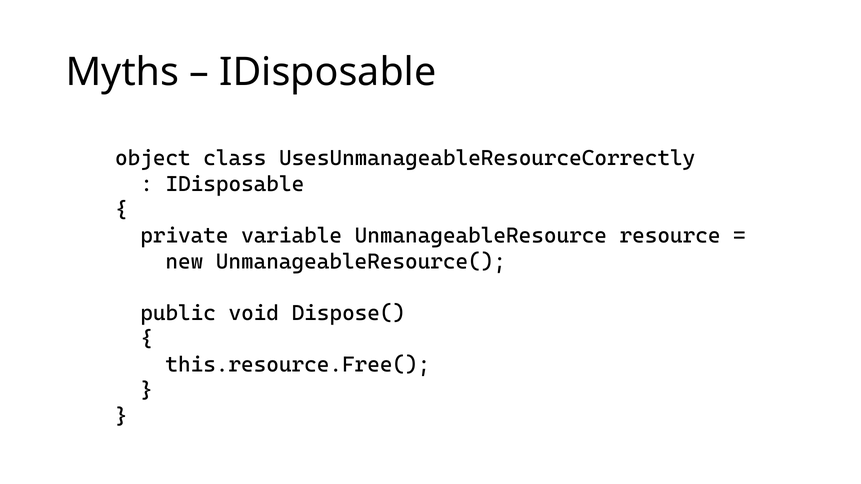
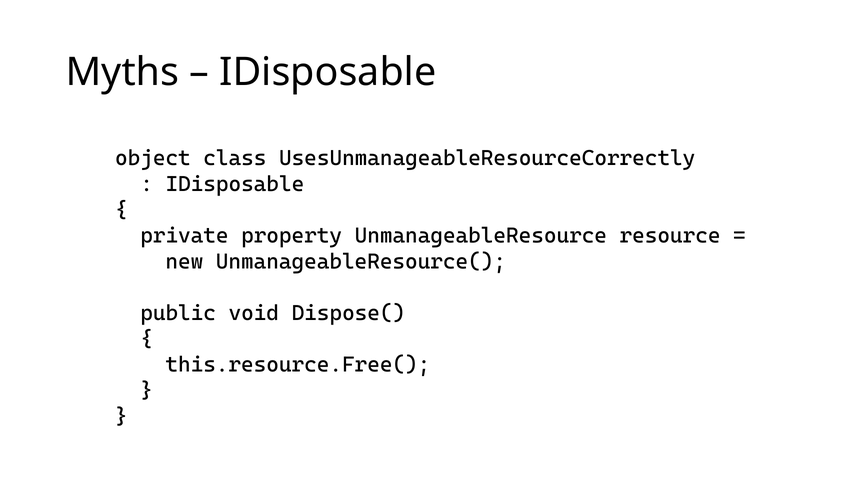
variable: variable -> property (292, 236)
